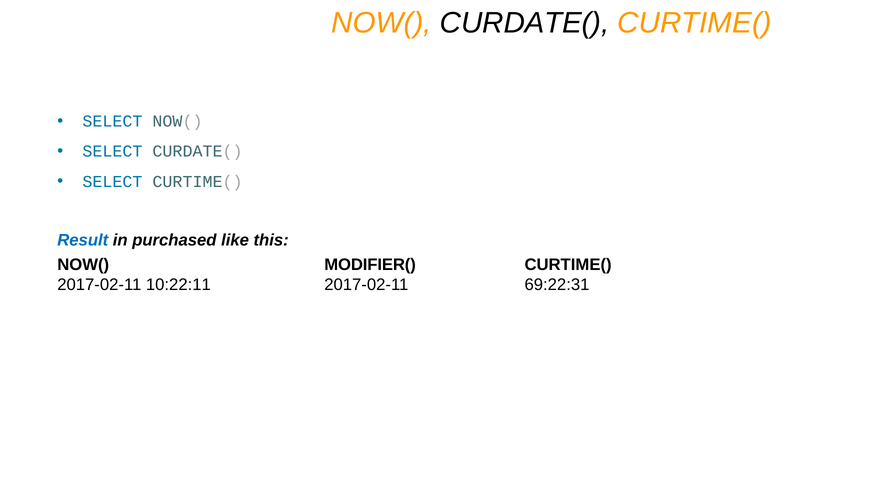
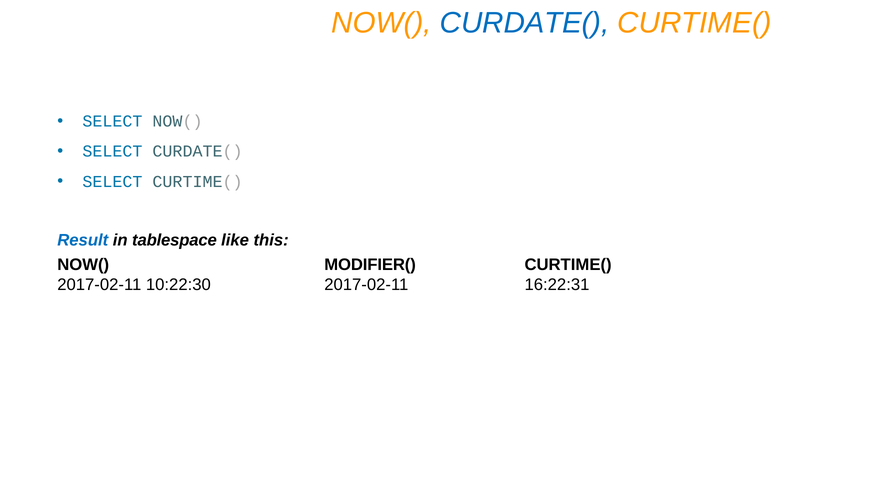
CURDATE( colour: black -> blue (525, 23)
purchased: purchased -> tablespace (174, 240)
10:22:11: 10:22:11 -> 10:22:30 (178, 285)
69:22:31: 69:22:31 -> 16:22:31 (557, 285)
